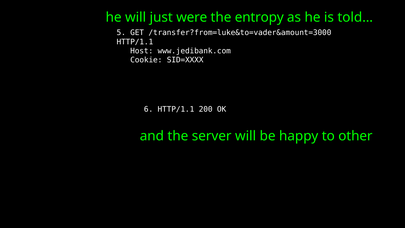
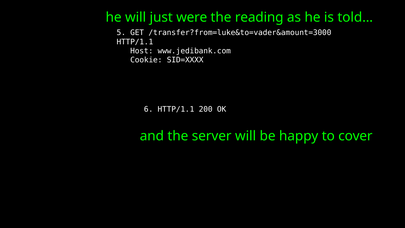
entropy: entropy -> reading (259, 17)
other: other -> cover (355, 136)
